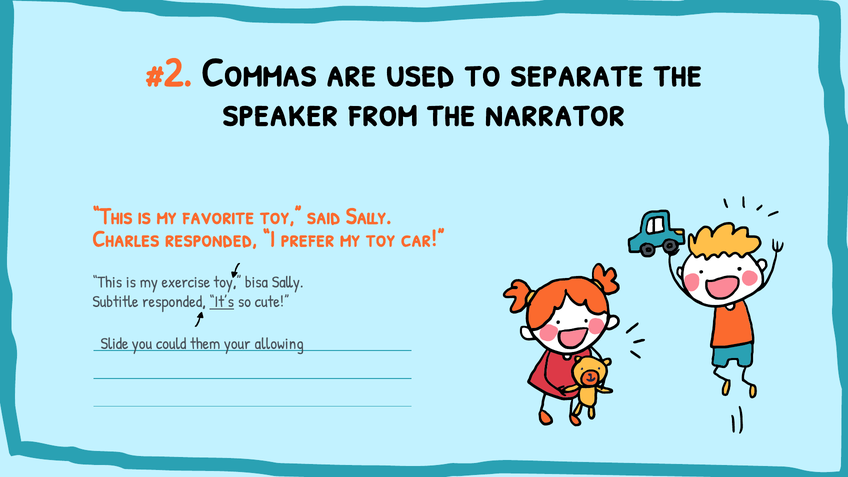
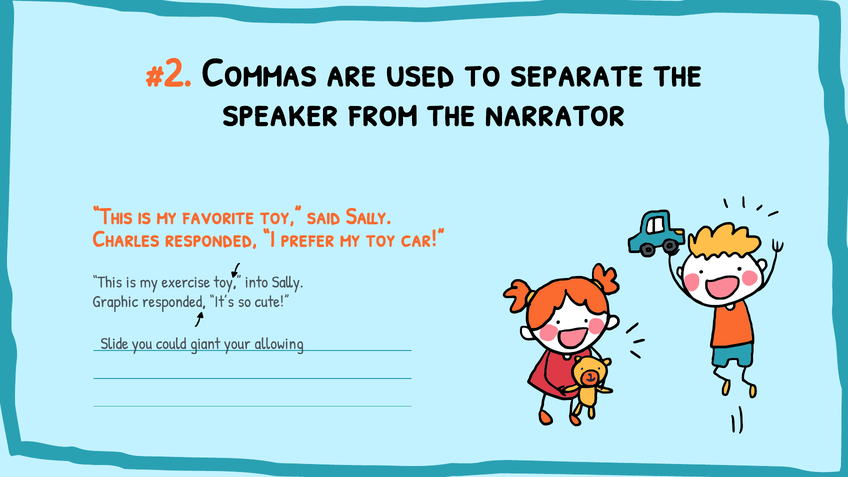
bisa: bisa -> into (257, 282)
Subtitle: Subtitle -> Graphic (115, 302)
It’s underline: present -> none (222, 302)
them: them -> giant (205, 344)
